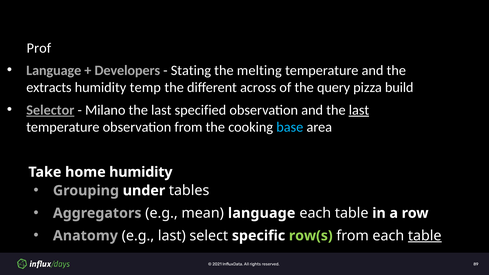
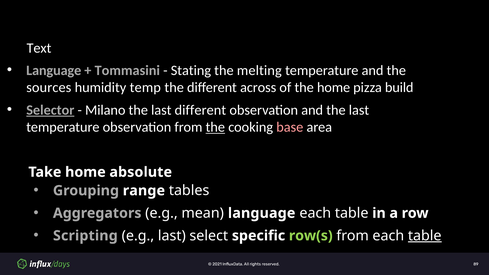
Prof: Prof -> Text (39, 48)
Developers: Developers -> Tommasini (127, 70)
extracts: extracts -> sources (49, 88)
the query: query -> home (334, 88)
last specified: specified -> different (200, 110)
last underline: present -> none (359, 110)
the underline: none -> present (215, 127)
base colour: light blue -> pink (290, 127)
home humidity: humidity -> absolute (141, 172)
under: under -> range (144, 191)
Anatomy: Anatomy -> Scripting (85, 236)
